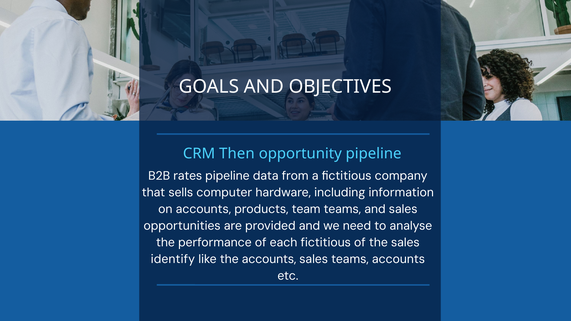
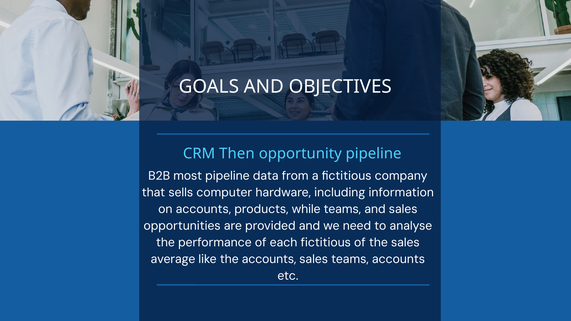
rates: rates -> most (188, 176)
team: team -> while (306, 209)
identify: identify -> average (173, 259)
